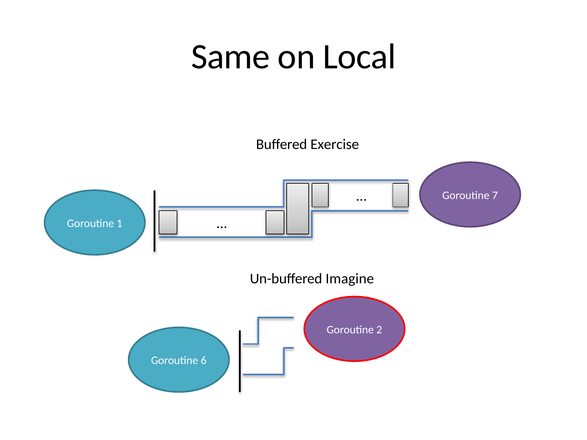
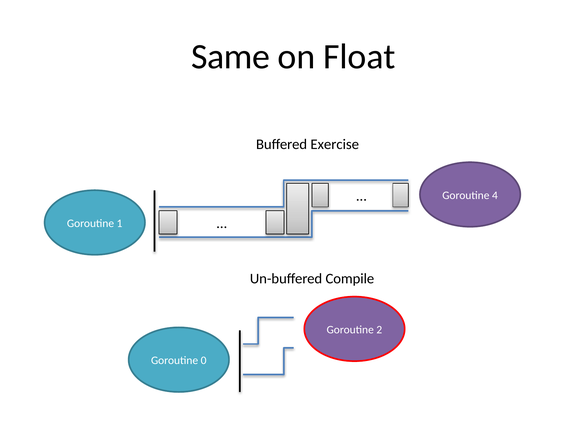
Local: Local -> Float (359, 57)
7: 7 -> 4 (495, 195)
Imagine: Imagine -> Compile (350, 279)
6: 6 -> 0 (204, 361)
